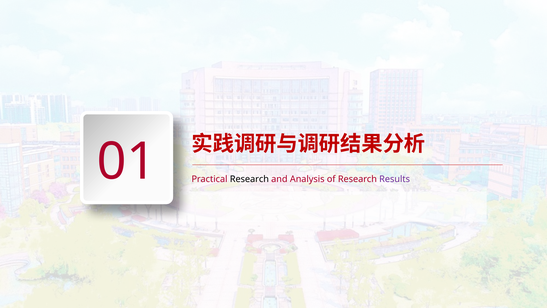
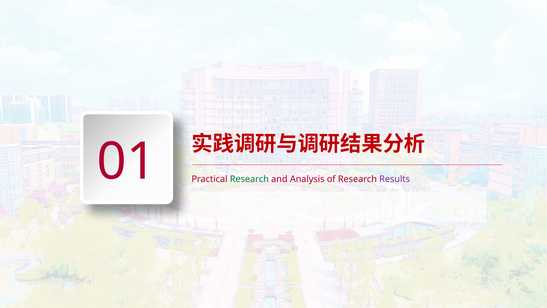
Research colour: black -> green (249, 179)
